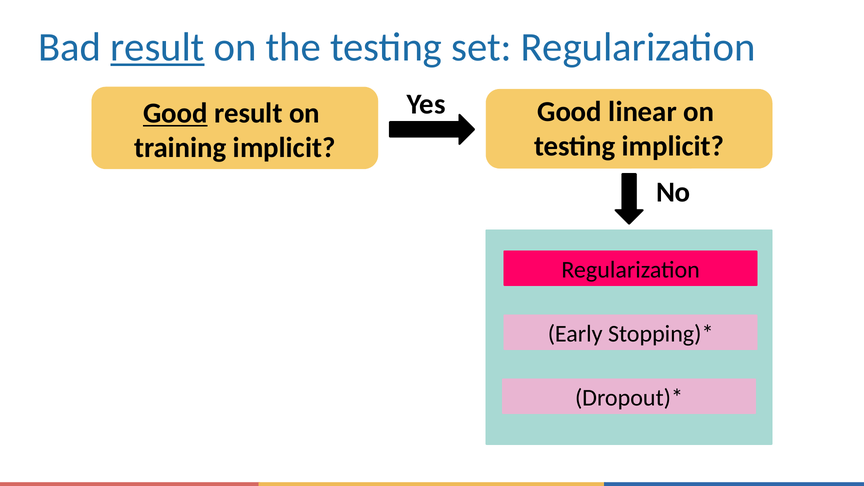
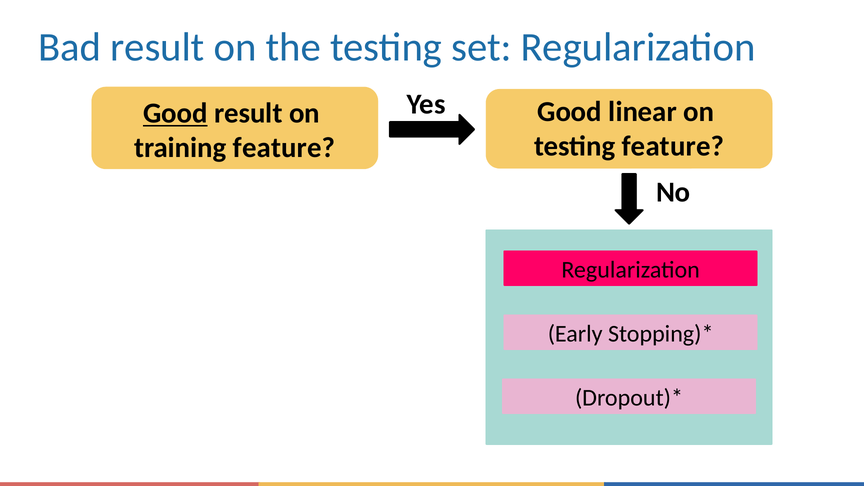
result underline: present -> none (157, 47)
testing implicit: implicit -> feature (673, 146)
training implicit: implicit -> feature (284, 148)
